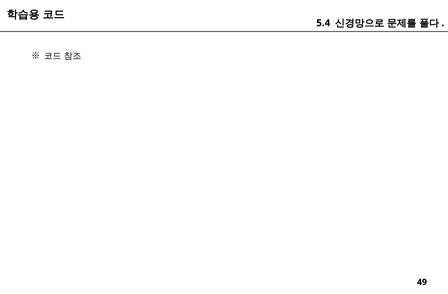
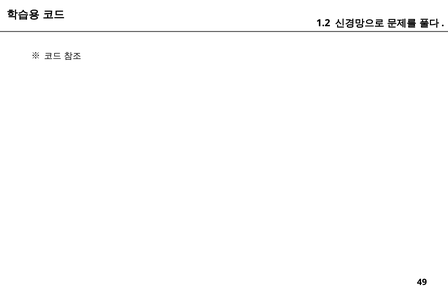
5.4: 5.4 -> 1.2 (323, 23)
